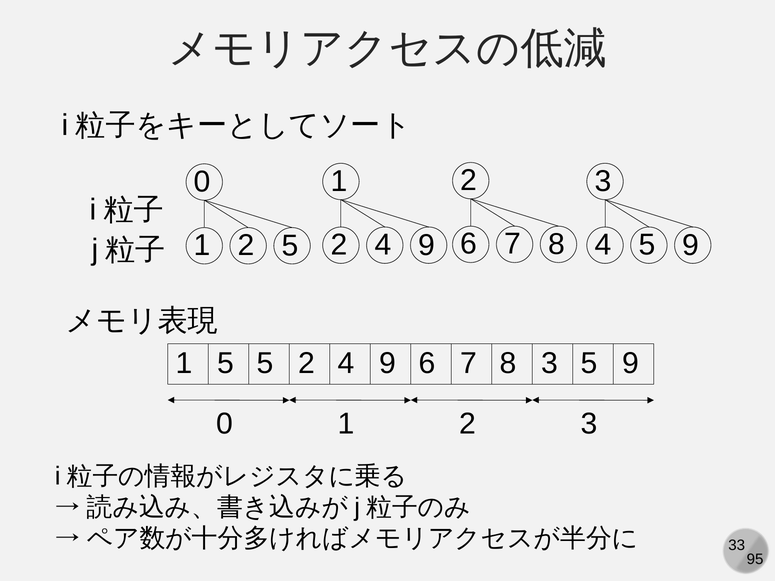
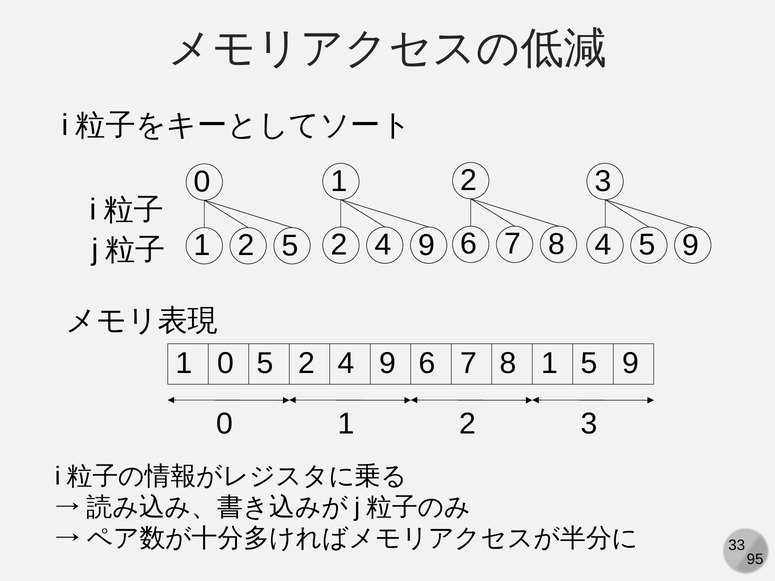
1 5: 5 -> 0 (226, 363)
3: 3 -> 1 (550, 363)
